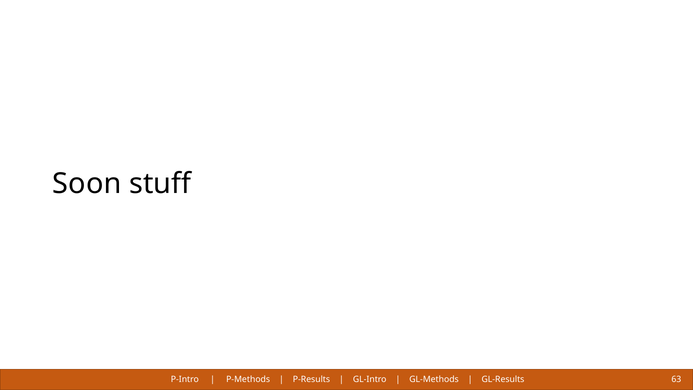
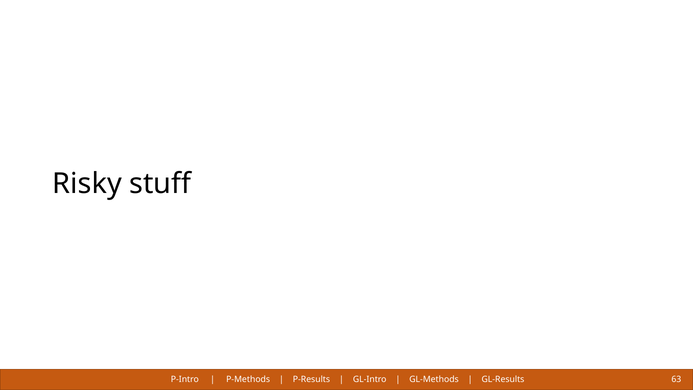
Soon: Soon -> Risky (87, 184)
